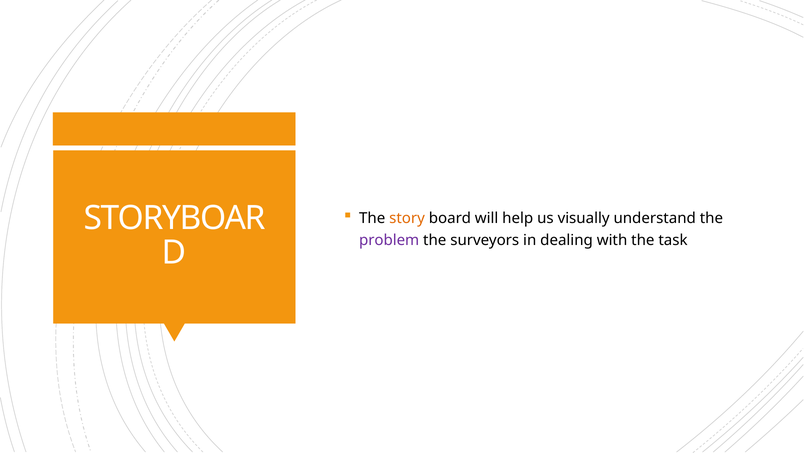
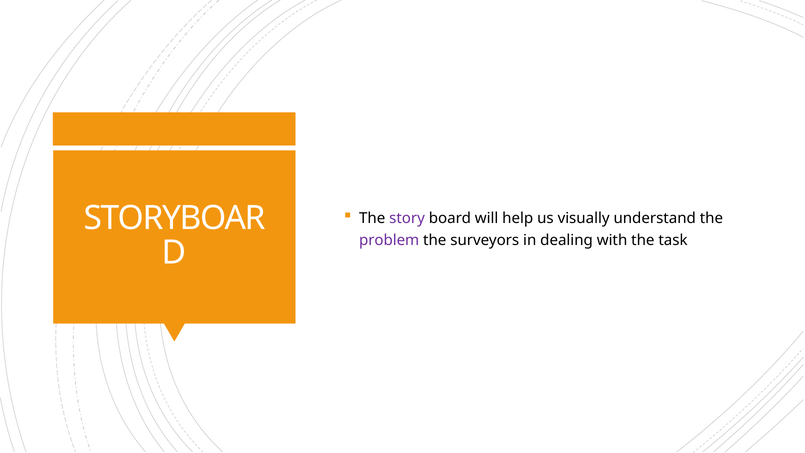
story colour: orange -> purple (407, 218)
